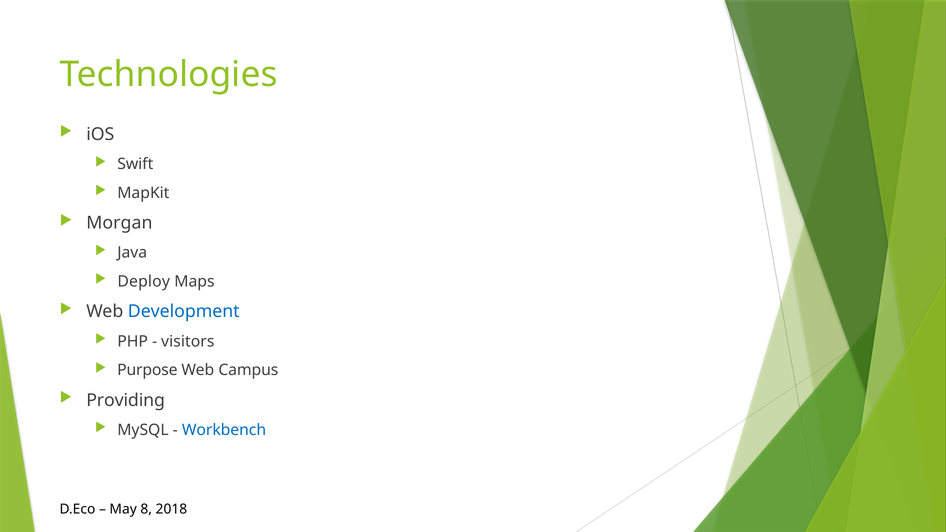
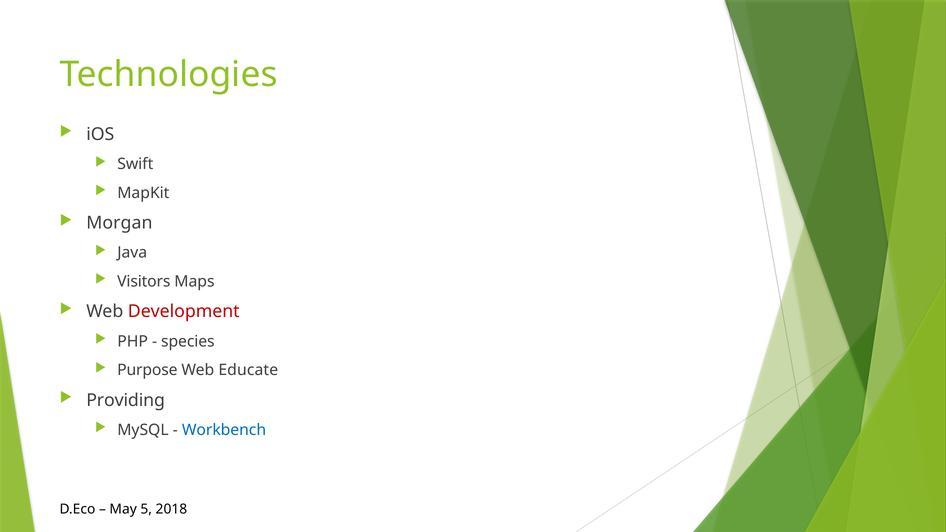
Deploy: Deploy -> Visitors (144, 282)
Development colour: blue -> red (184, 312)
visitors: visitors -> species (188, 341)
Campus: Campus -> Educate (248, 370)
8: 8 -> 5 (146, 509)
